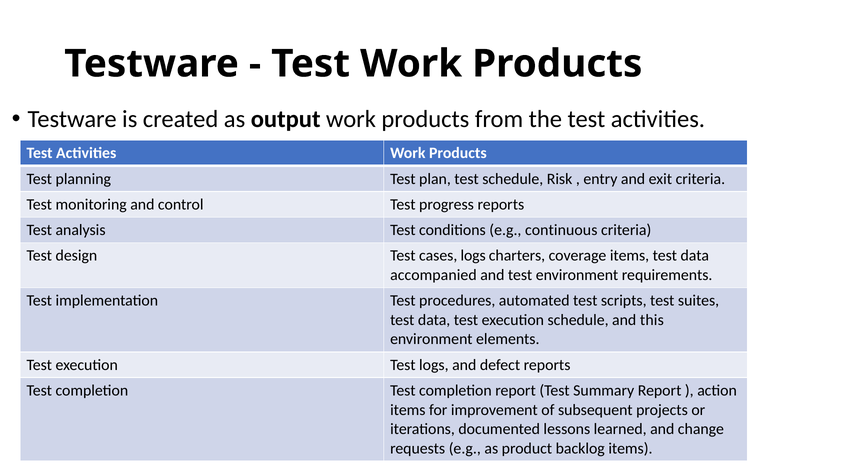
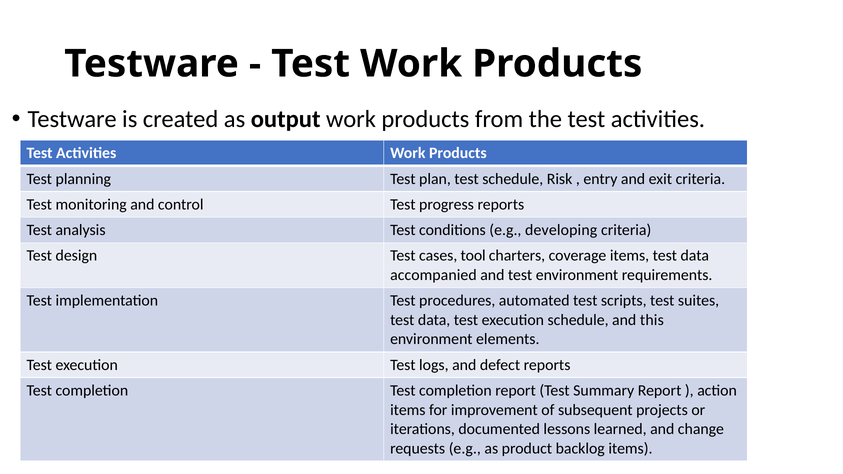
continuous: continuous -> developing (561, 230)
cases logs: logs -> tool (473, 256)
